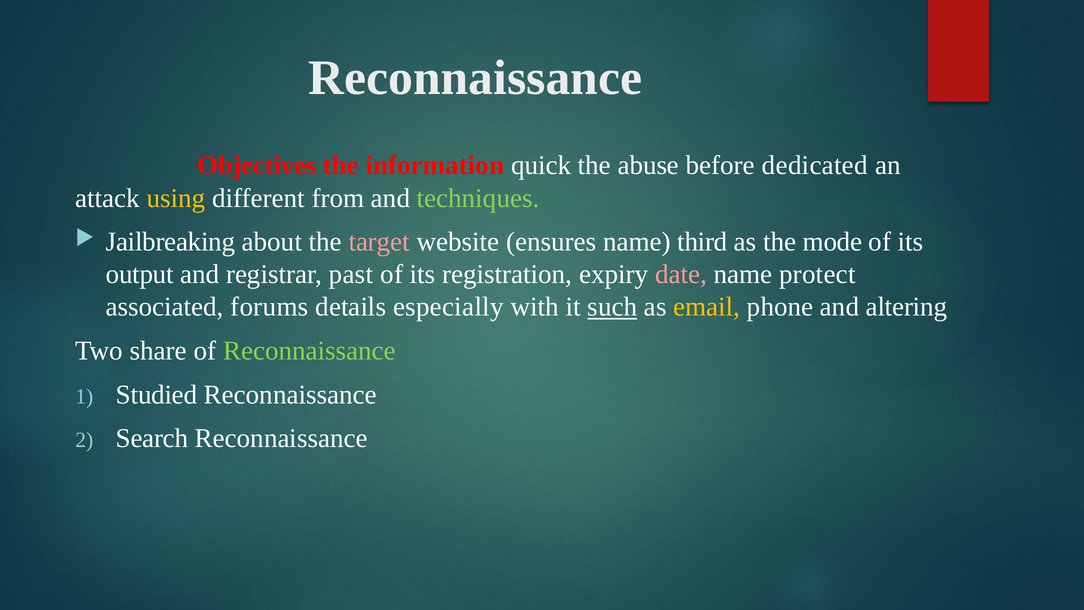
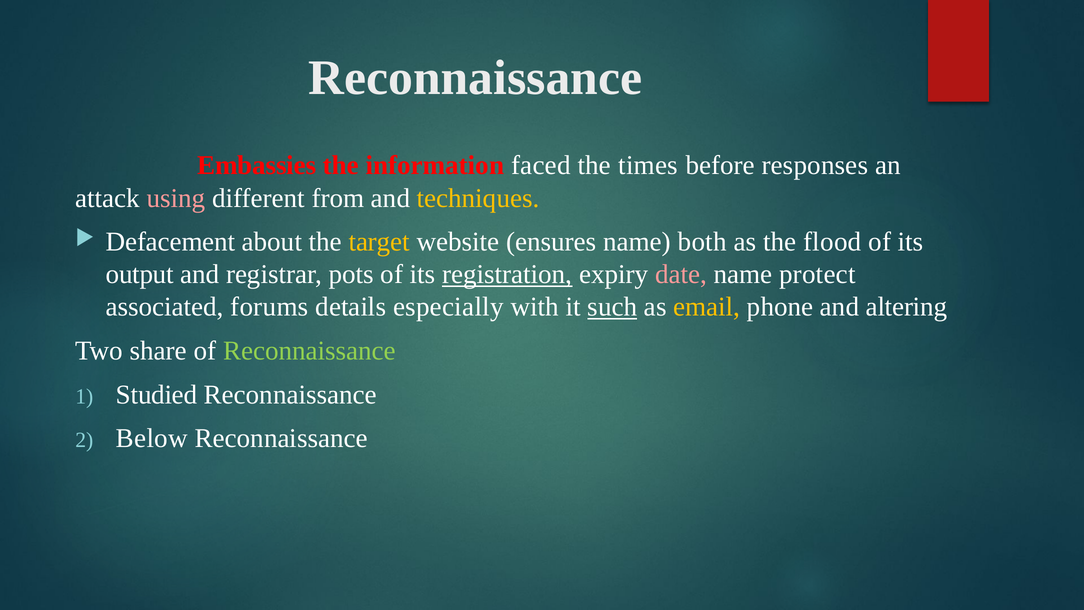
Objectives: Objectives -> Embassies (257, 165)
quick: quick -> faced (541, 165)
abuse: abuse -> times (648, 165)
dedicated: dedicated -> responses (815, 165)
using colour: yellow -> pink (176, 198)
techniques colour: light green -> yellow (478, 198)
Jailbreaking: Jailbreaking -> Defacement (170, 242)
target colour: pink -> yellow (379, 242)
third: third -> both (702, 242)
mode: mode -> flood (832, 242)
past: past -> pots (351, 274)
registration underline: none -> present (507, 274)
Search: Search -> Below (152, 438)
